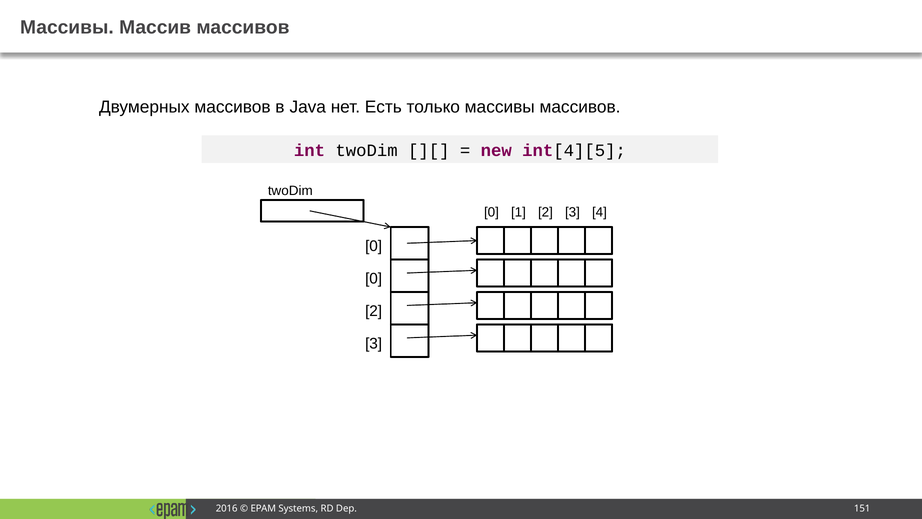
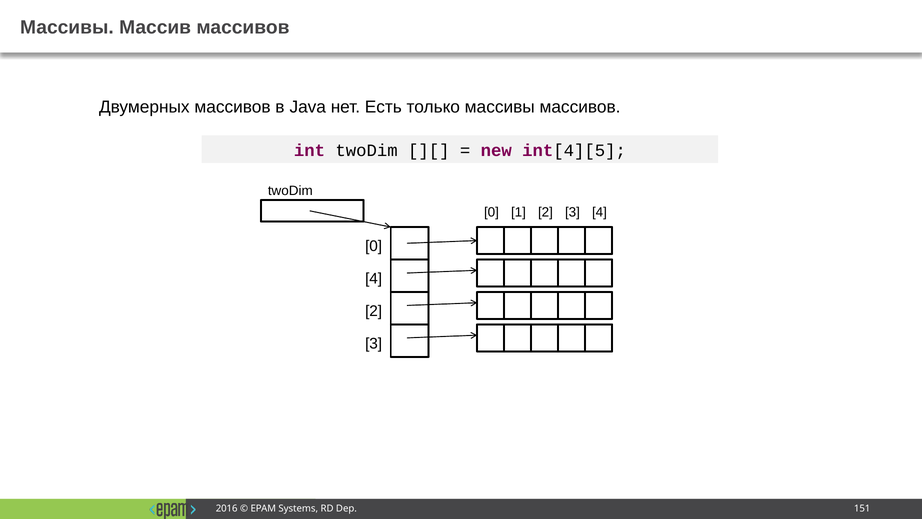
0: 0 -> 4 (374, 278)
